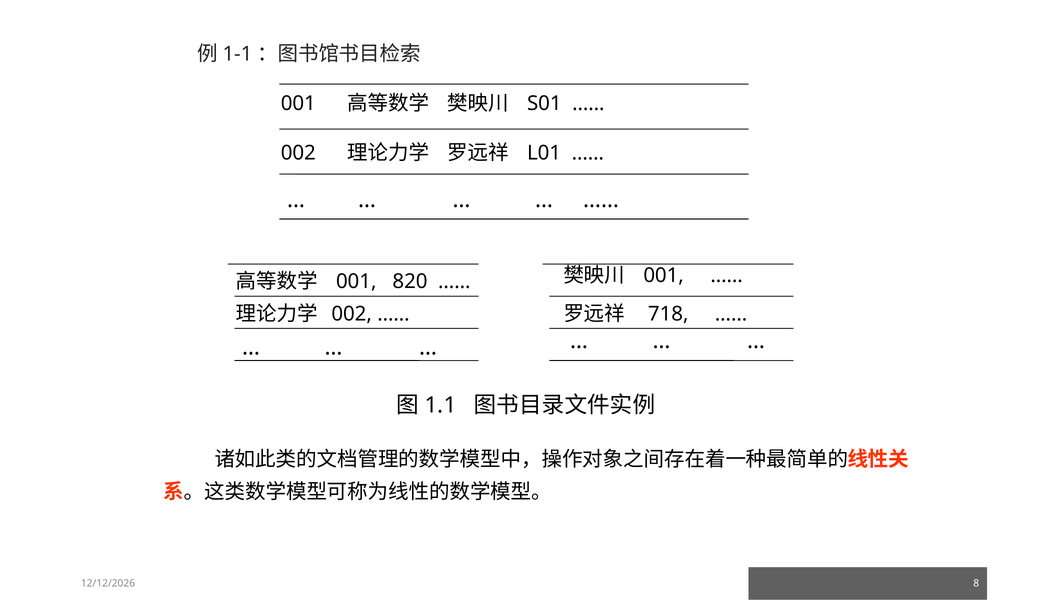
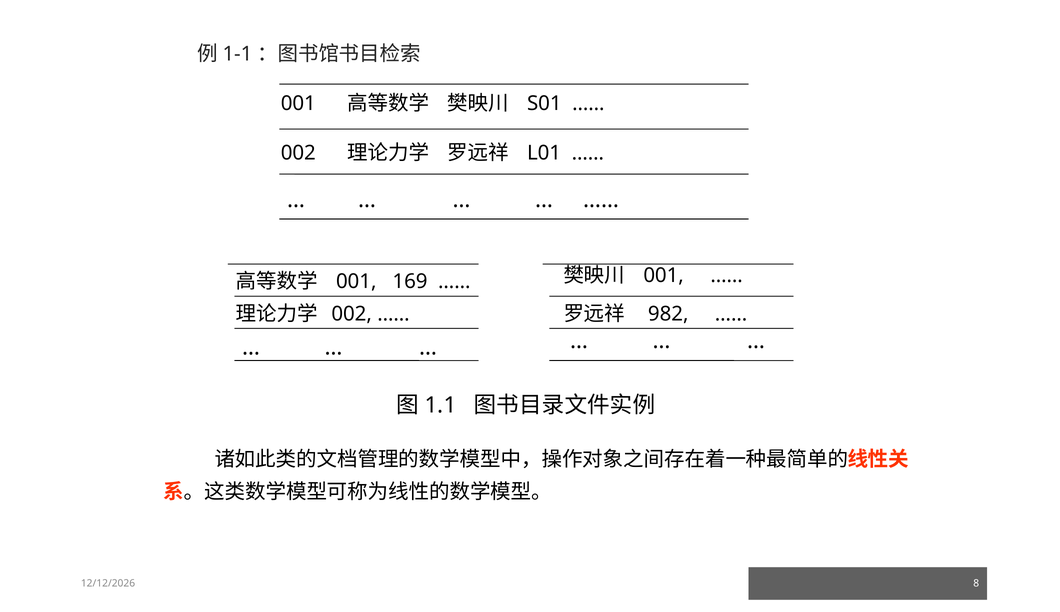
820: 820 -> 169 (410, 282)
718: 718 -> 982 (668, 314)
